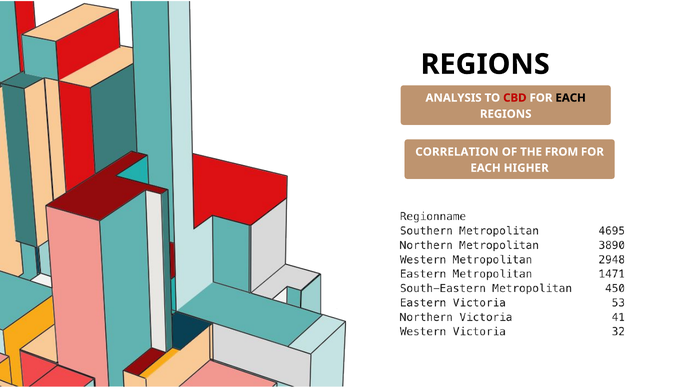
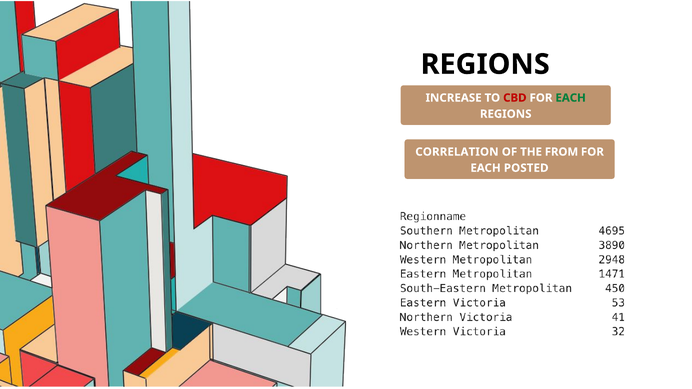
ANALYSIS: ANALYSIS -> INCREASE (454, 98)
EACH colour: black -> green (571, 98)
HIGHER: HIGHER -> POSTED (526, 168)
